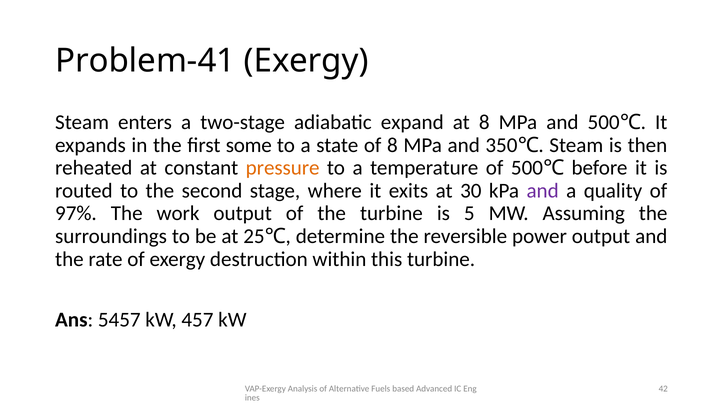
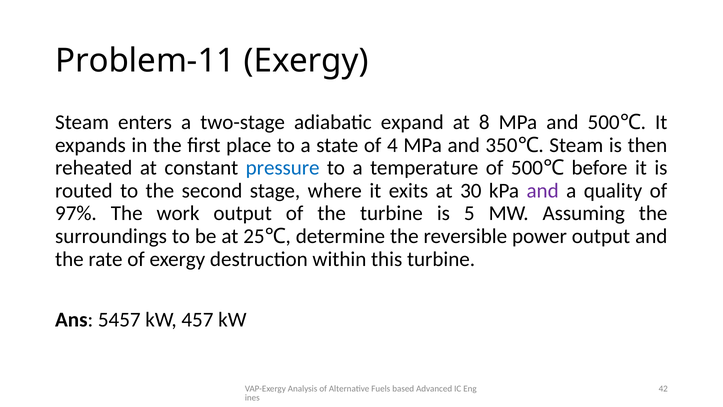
Problem-41: Problem-41 -> Problem-11 (145, 61)
some: some -> place (249, 145)
of 8: 8 -> 4 (392, 145)
pressure colour: orange -> blue (283, 168)
